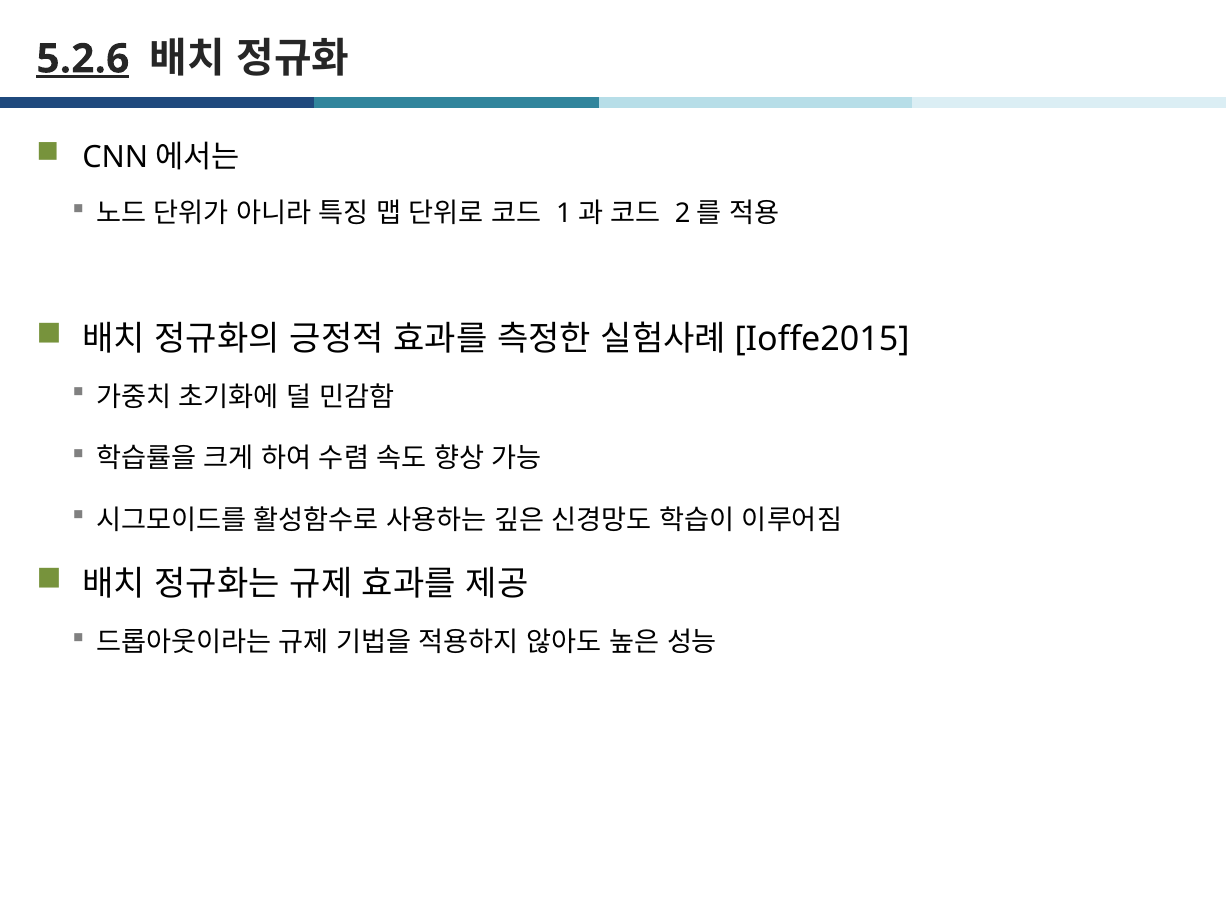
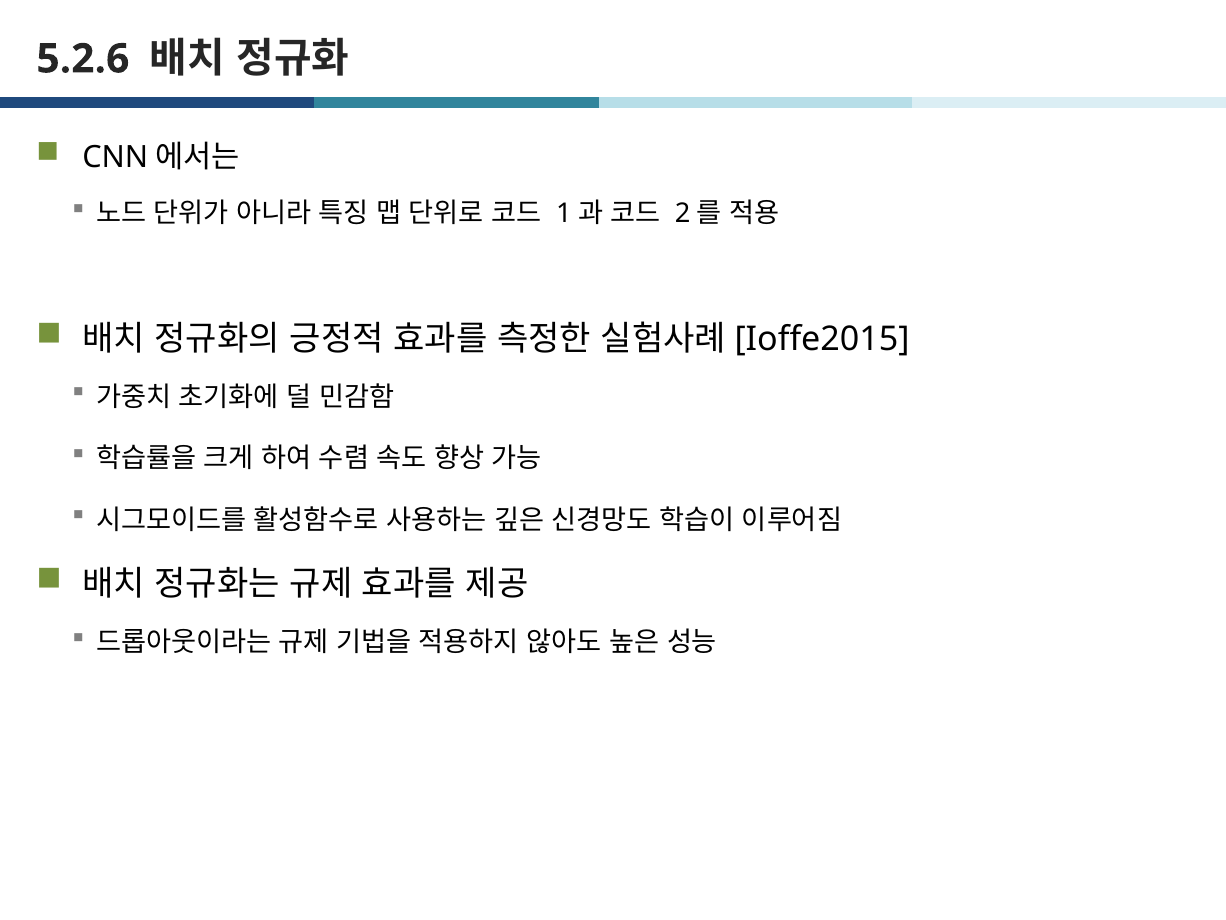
5.2.6 underline: present -> none (83, 59)
